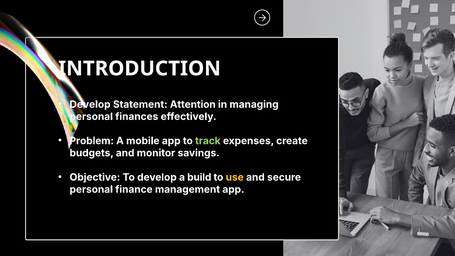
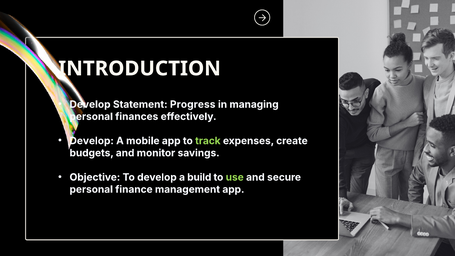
Attention: Attention -> Progress (193, 104)
Problem: Problem -> Develop (92, 141)
use colour: yellow -> light green (235, 177)
